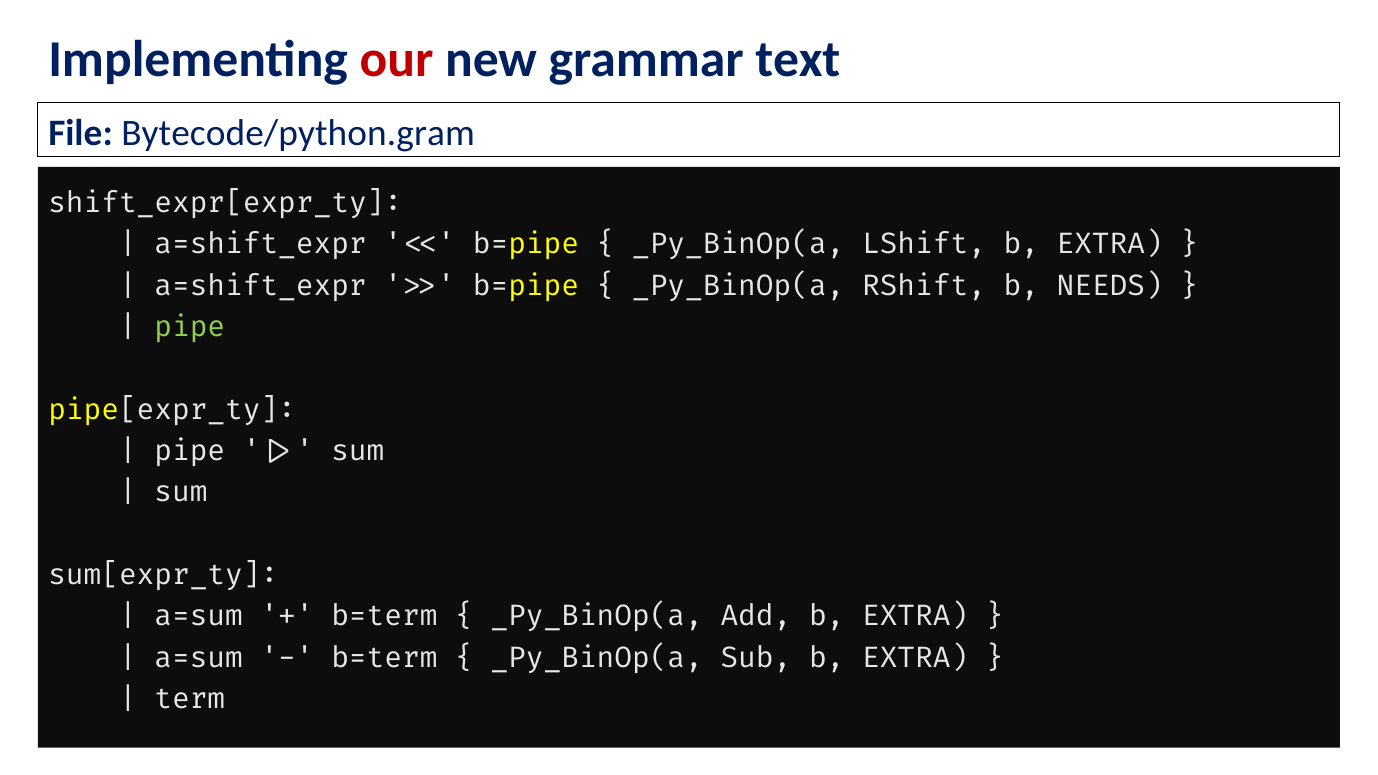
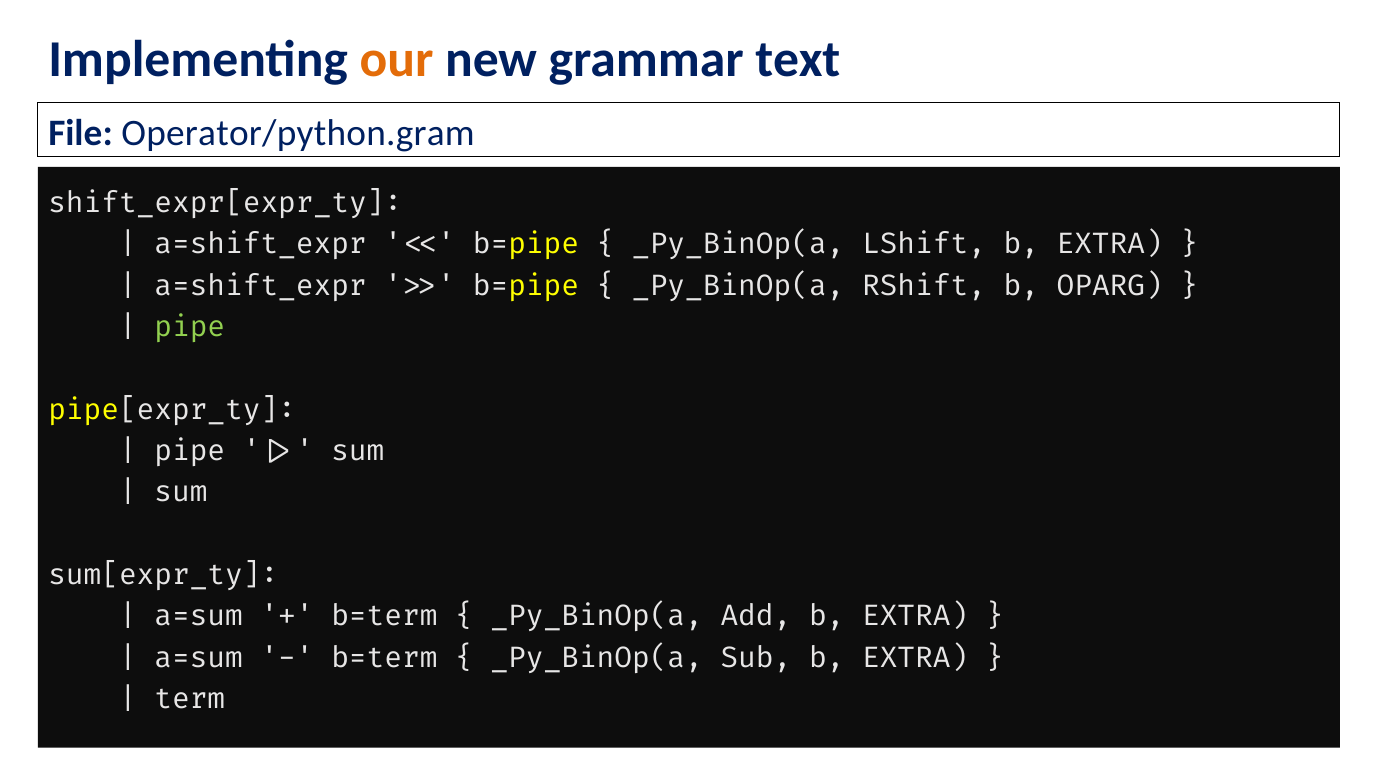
our colour: red -> orange (396, 60)
Bytecode/python.gram: Bytecode/python.gram -> Operator/python.gram (298, 133)
NEEDS: NEEDS -> OPARG (1110, 286)
